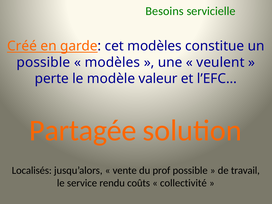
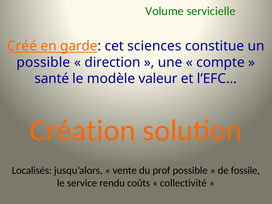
Besoins: Besoins -> Volume (165, 11)
cet modèles: modèles -> sciences (154, 46)
modèles: modèles -> direction (112, 62)
veulent: veulent -> compte (221, 62)
perte: perte -> santé (52, 79)
Partagée: Partagée -> Création (83, 130)
travail: travail -> fossile (245, 170)
